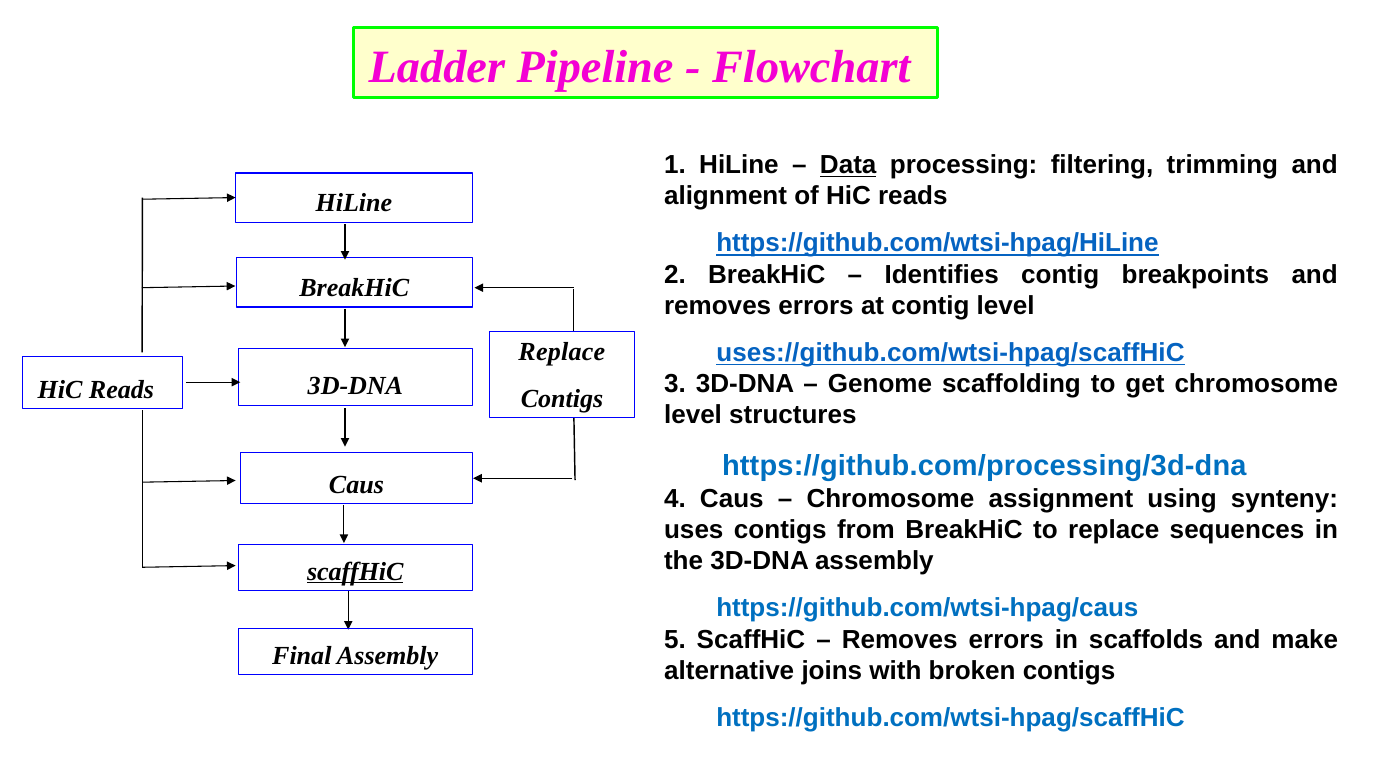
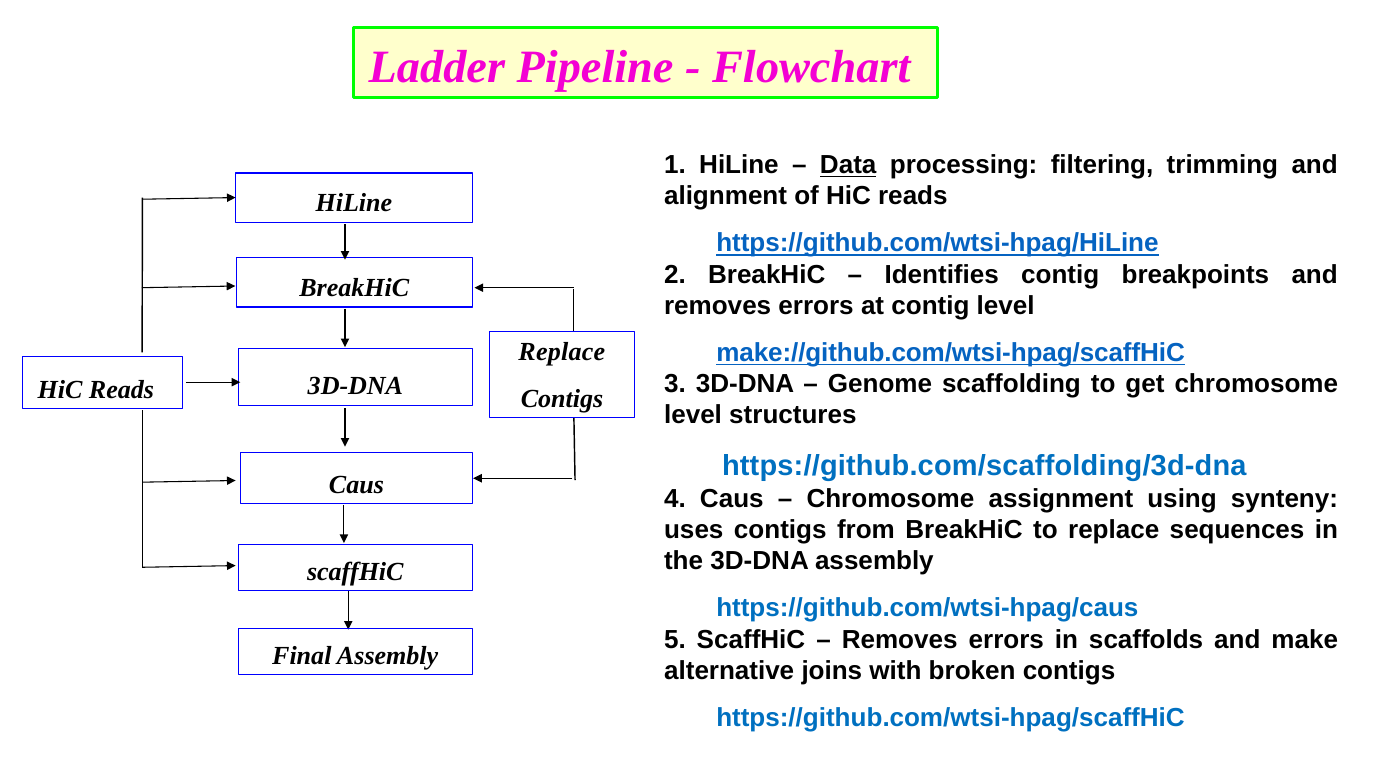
uses://github.com/wtsi-hpag/scaffHiC: uses://github.com/wtsi-hpag/scaffHiC -> make://github.com/wtsi-hpag/scaffHiC (951, 353)
https://github.com/processing/3d-dna: https://github.com/processing/3d-dna -> https://github.com/scaffolding/3d-dna (984, 466)
scaffHiC underline: present -> none (355, 571)
